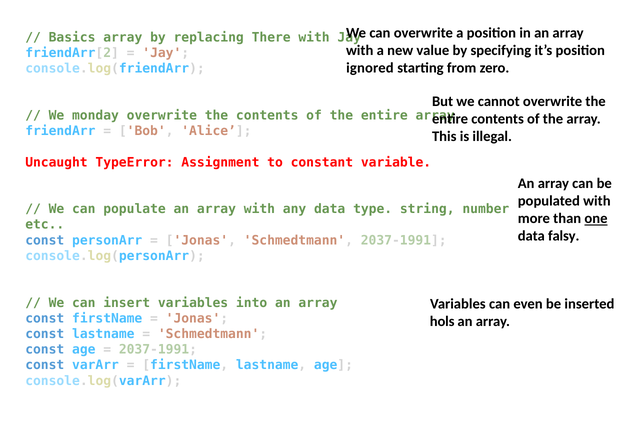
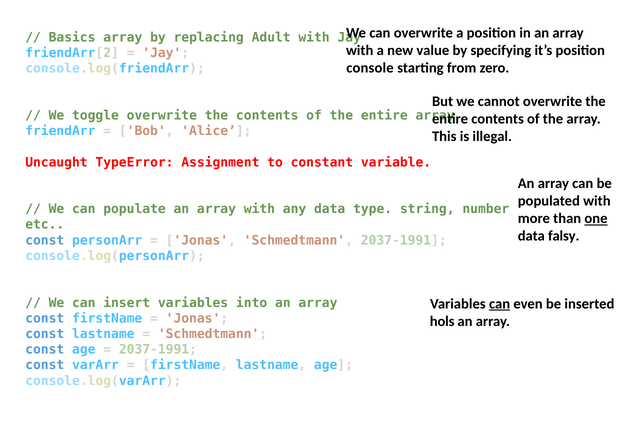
There: There -> Adult (271, 37)
ignored: ignored -> console (370, 68)
monday: monday -> toggle (95, 115)
can underline: none -> present (500, 304)
